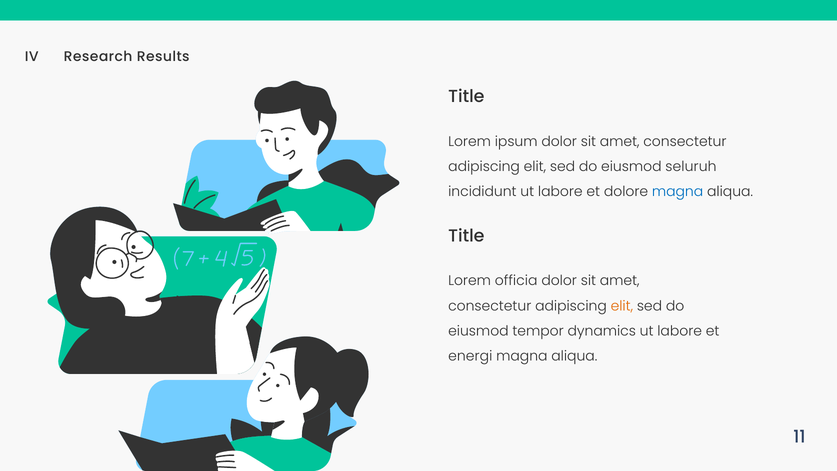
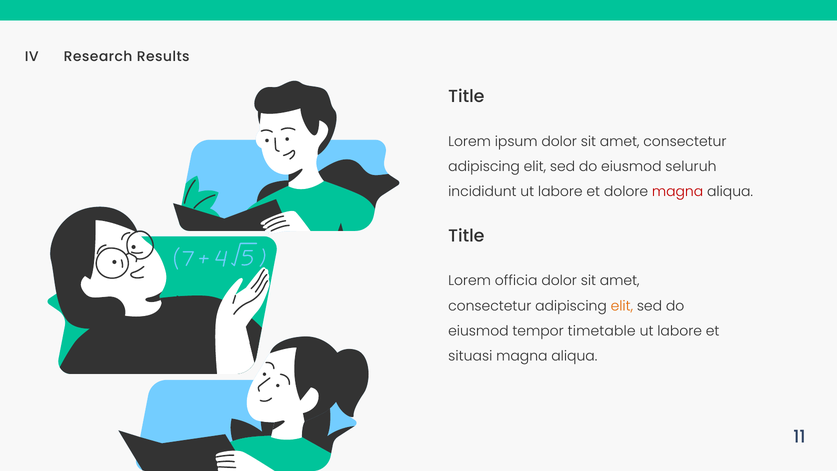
magna colour: blue -> red (678, 192)
dynamics: dynamics -> timetable (602, 331)
energi: energi -> situasi (470, 356)
